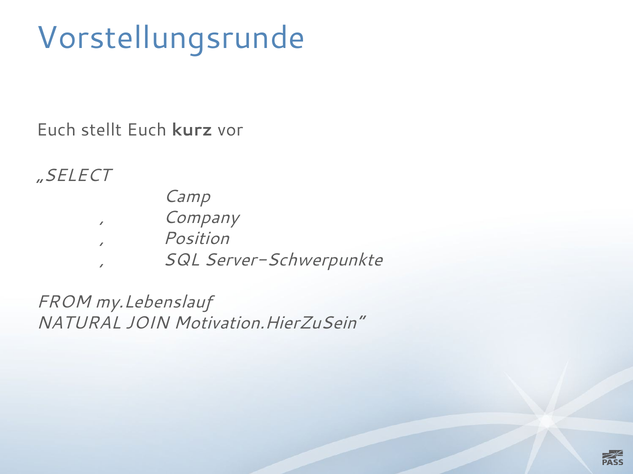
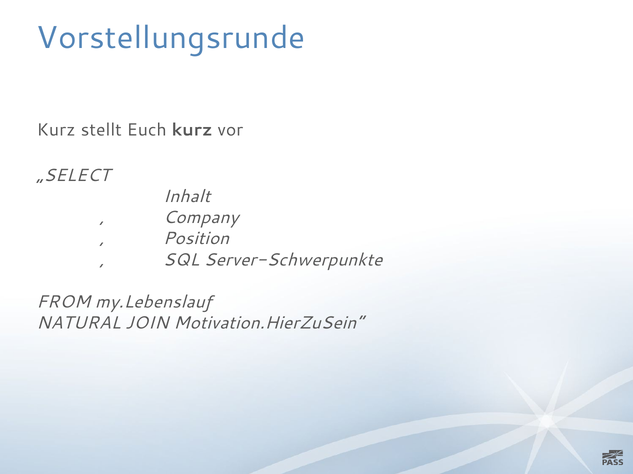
Euch: Euch -> Kurz (56, 130)
Camp: Camp -> Inhalt (187, 197)
